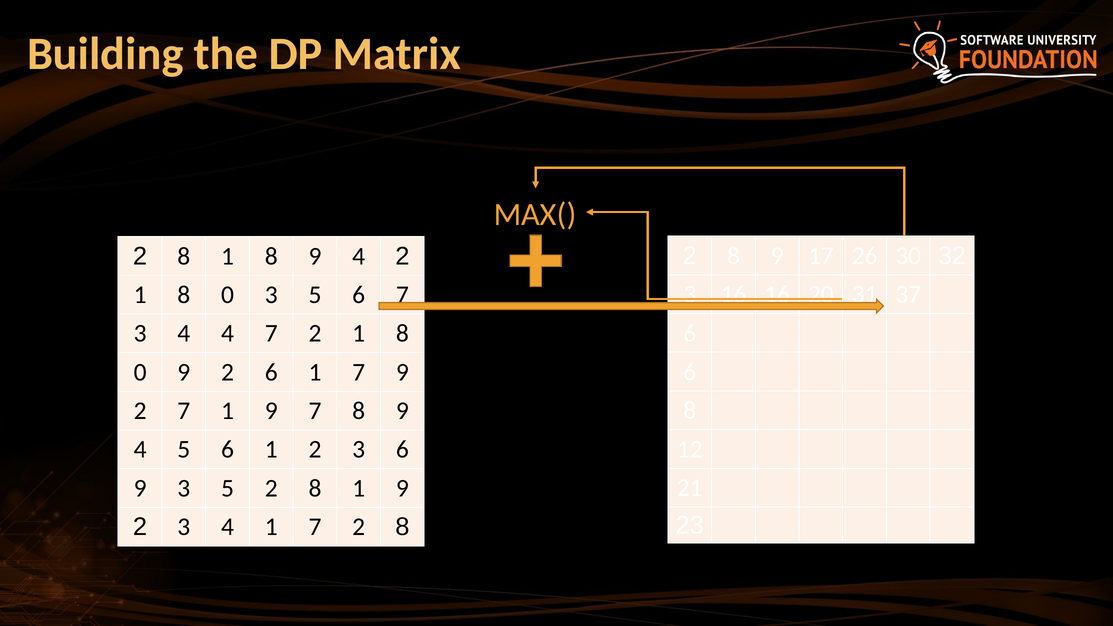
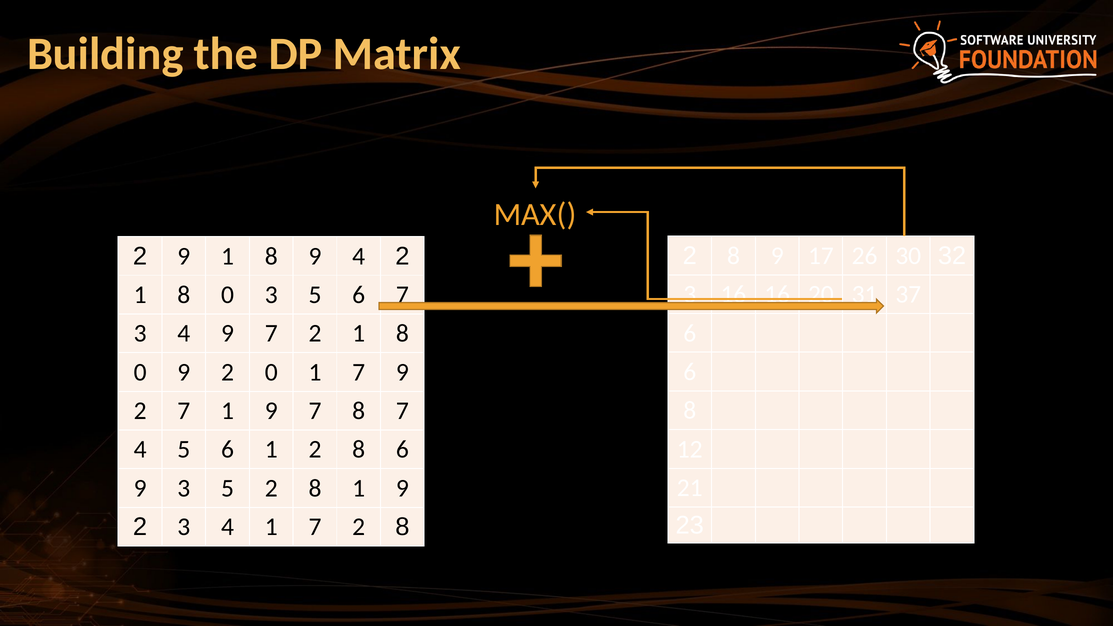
8: 8 -> 9 (184, 256)
4 4: 4 -> 9 (228, 334)
2 6: 6 -> 0 (271, 372)
7 8 9: 9 -> 7 (402, 411)
1 2 3: 3 -> 8 (359, 450)
